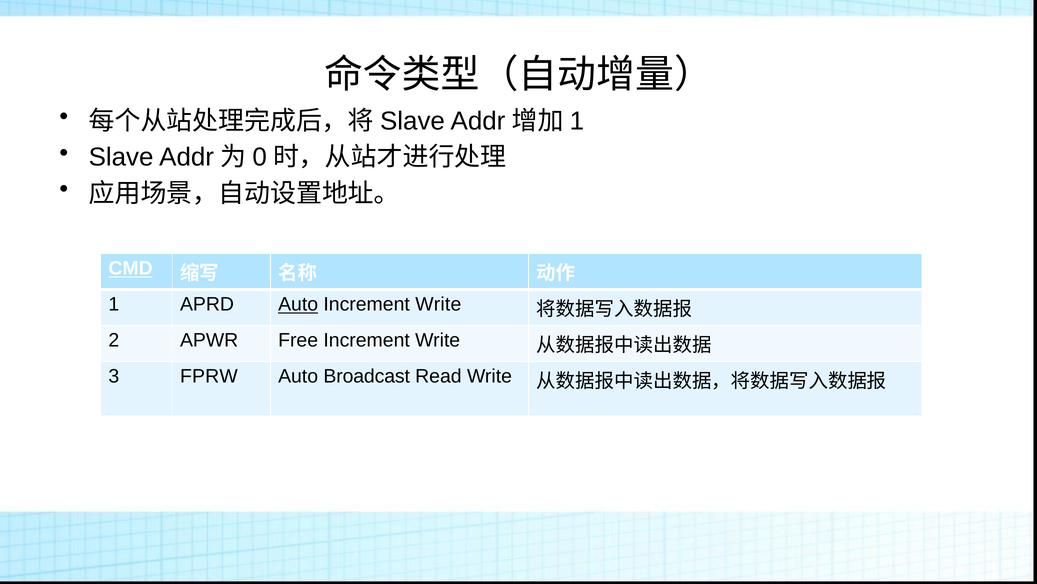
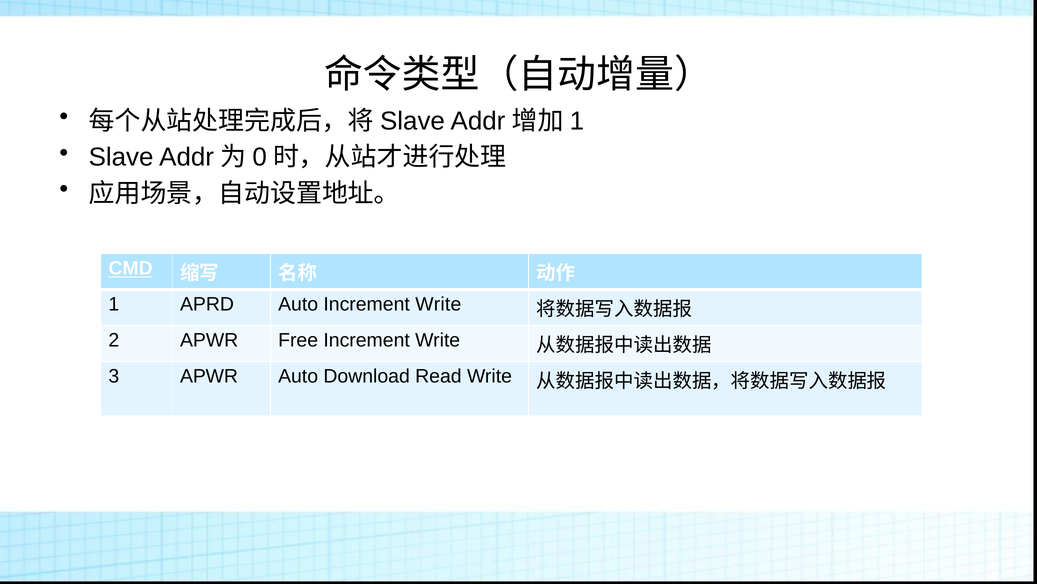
Auto underline: present -> none (298, 304)
3 FPRW: FPRW -> APWR (209, 376)
Broadcast: Broadcast -> Download (367, 376)
